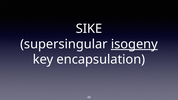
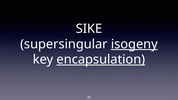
encapsulation underline: none -> present (101, 60)
